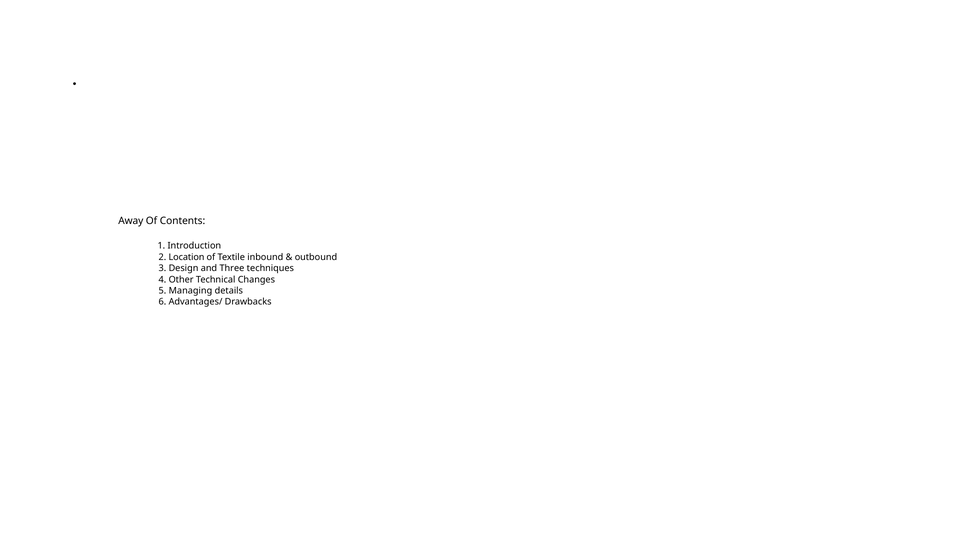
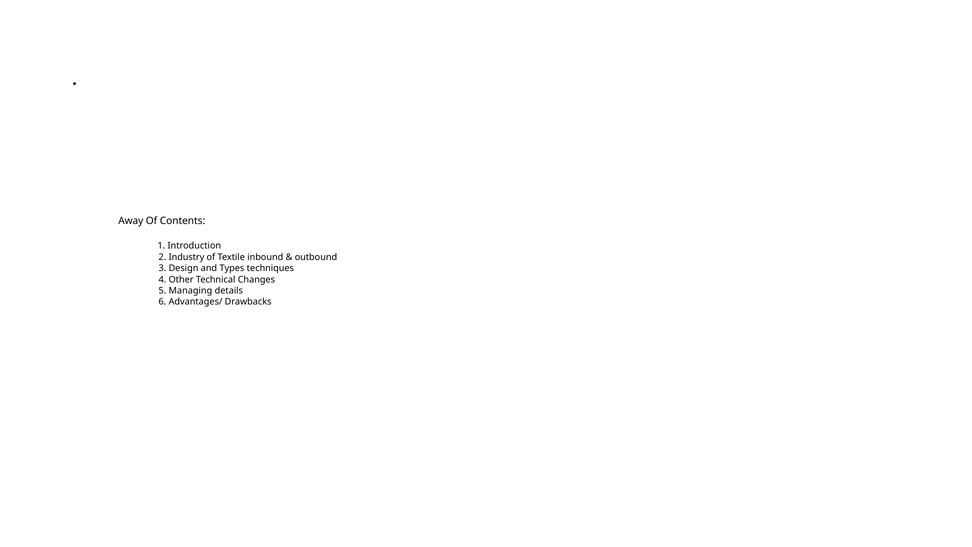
Location: Location -> Industry (186, 257)
Three: Three -> Types (232, 268)
